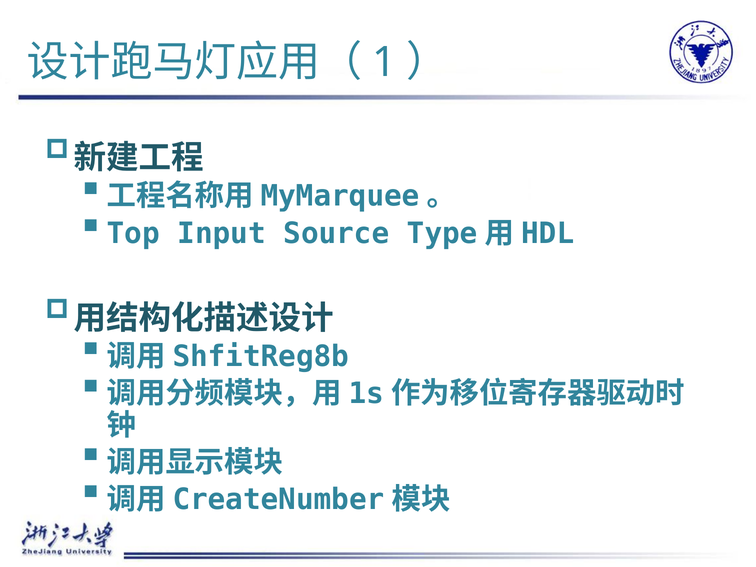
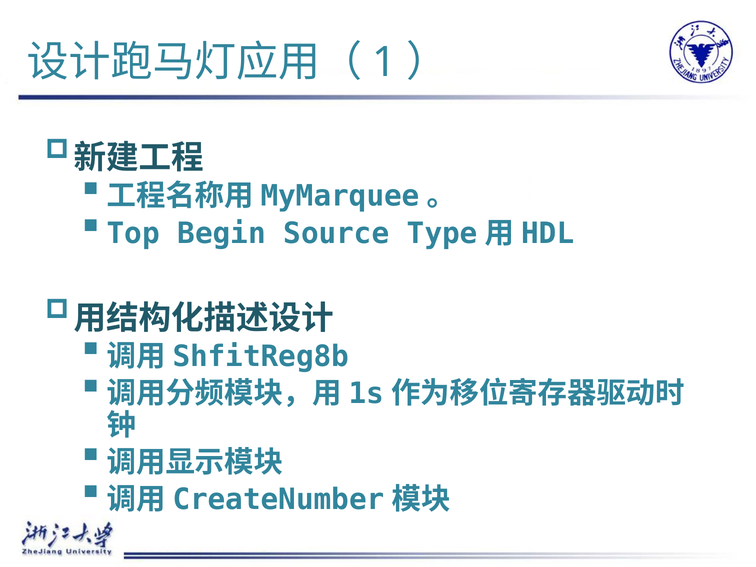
Input: Input -> Begin (222, 233)
